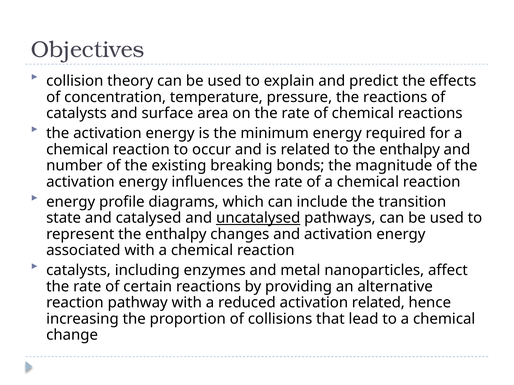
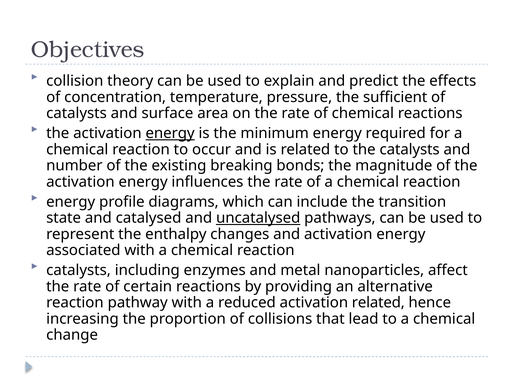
the reactions: reactions -> sufficient (395, 97)
energy underline: none -> present (170, 134)
to the enthalpy: enthalpy -> catalysts (410, 150)
